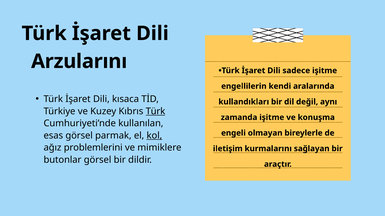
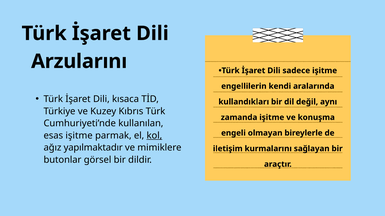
Türk underline: present -> none (155, 112)
esas görsel: görsel -> işitme (79, 136)
problemlerini: problemlerini -> yapılmaktadır (93, 148)
